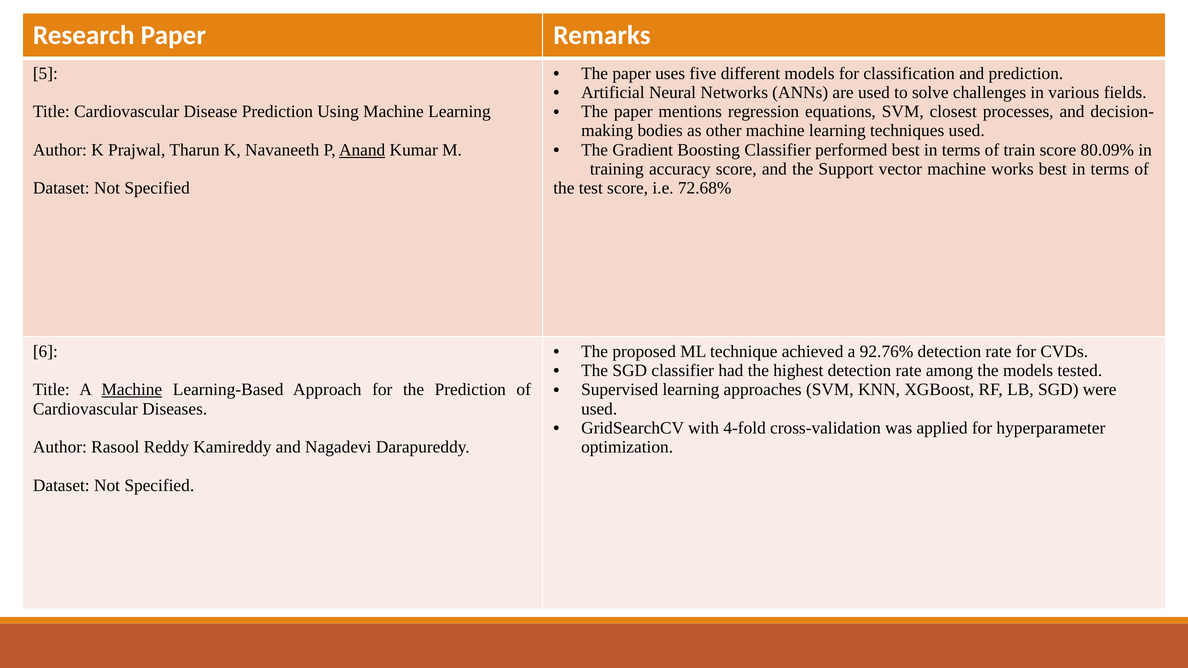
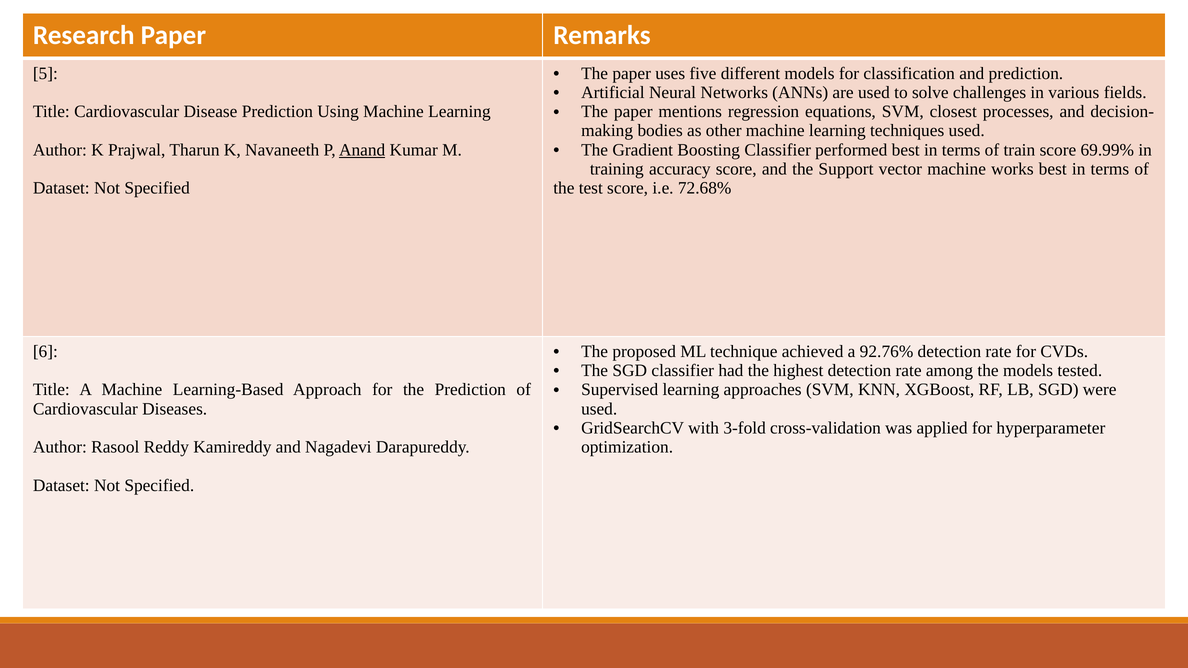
80.09%: 80.09% -> 69.99% (1107, 150)
Machine underline: present -> none (132, 390)
4-fold: 4-fold -> 3-fold (745, 428)
